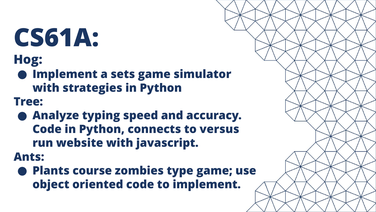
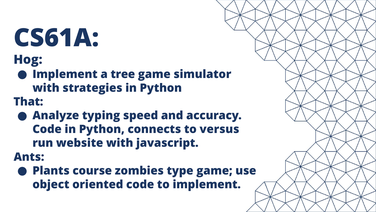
sets: sets -> tree (123, 74)
Tree: Tree -> That (28, 102)
